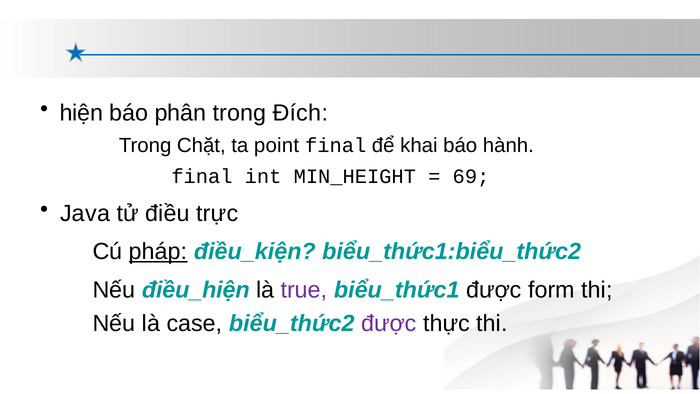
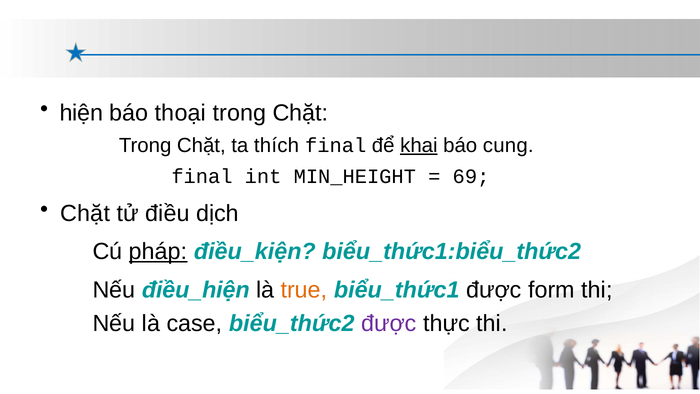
phân: phân -> thoại (180, 113)
Đích: Đích -> Chặt (300, 113)
point: point -> thích (277, 145)
khai underline: none -> present (419, 145)
hành: hành -> cung (508, 145)
Java: Java -> Chặt (85, 213)
trực: trực -> dịch (218, 213)
true colour: purple -> orange (304, 290)
